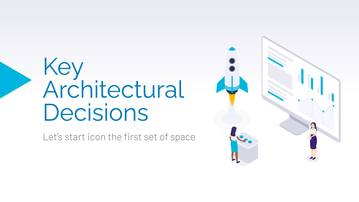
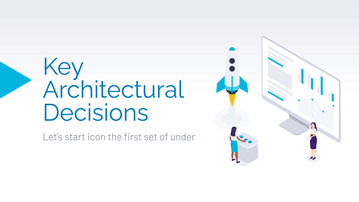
space: space -> under (183, 137)
